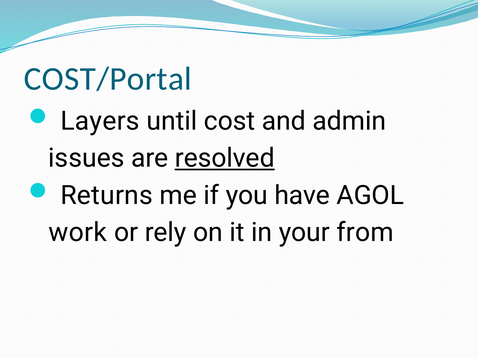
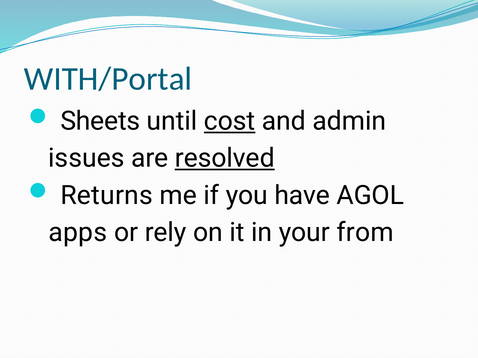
COST/Portal: COST/Portal -> WITH/Portal (108, 79)
Layers: Layers -> Sheets (100, 121)
cost underline: none -> present (230, 121)
work: work -> apps (78, 233)
